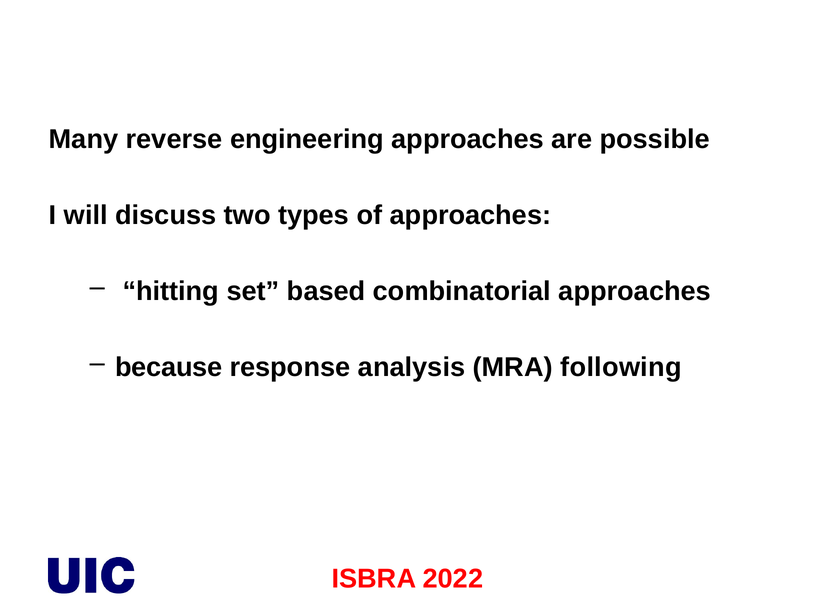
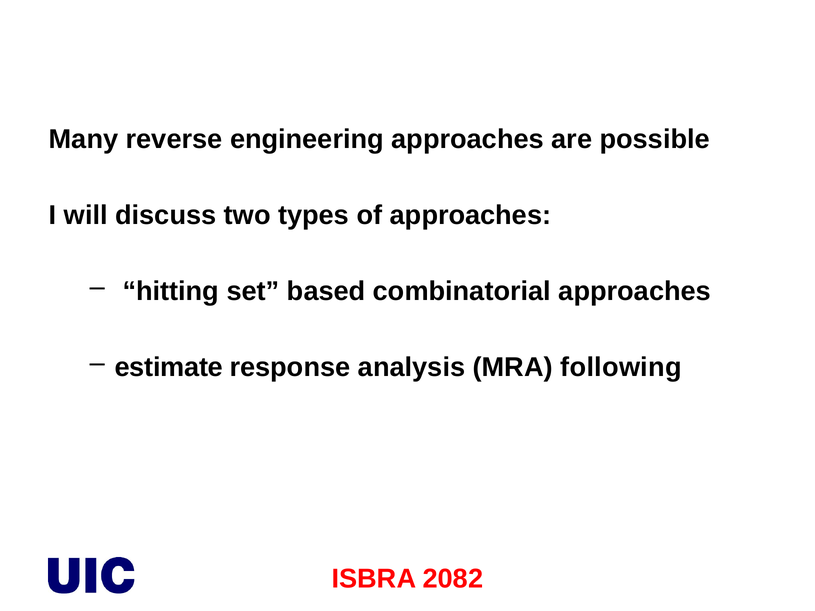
because: because -> estimate (169, 367)
2022: 2022 -> 2082 (453, 579)
